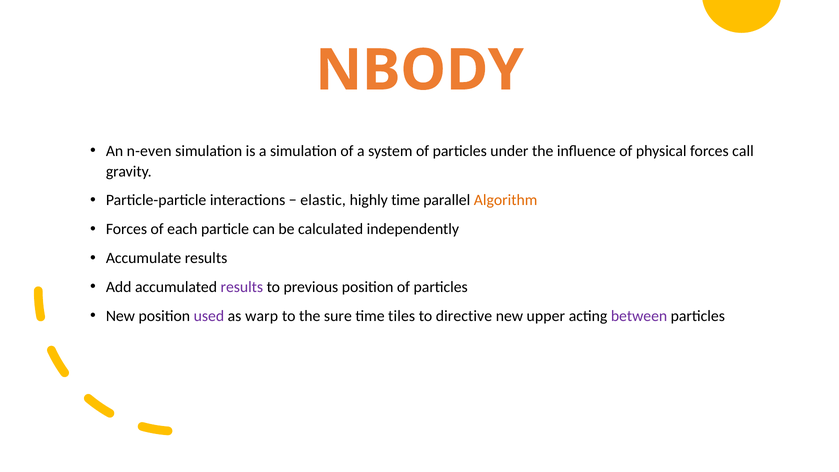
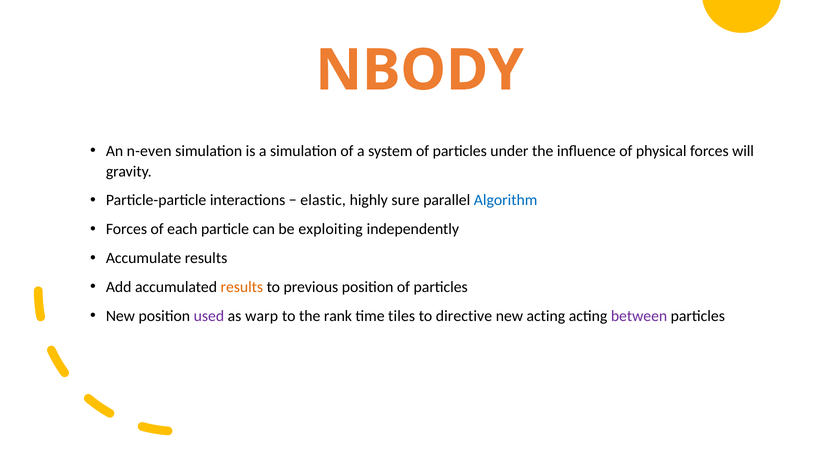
call: call -> will (743, 151)
highly time: time -> sure (405, 200)
Algorithm colour: orange -> blue (506, 200)
calculated: calculated -> exploiting (331, 229)
results colour: purple -> orange (242, 287)
sure: sure -> rank (338, 316)
new upper: upper -> acting (546, 316)
